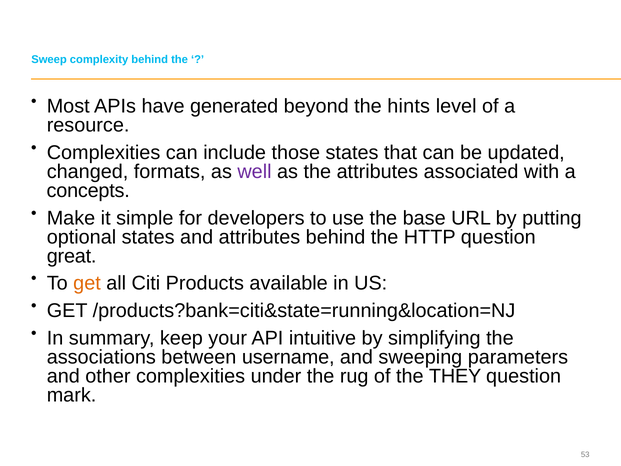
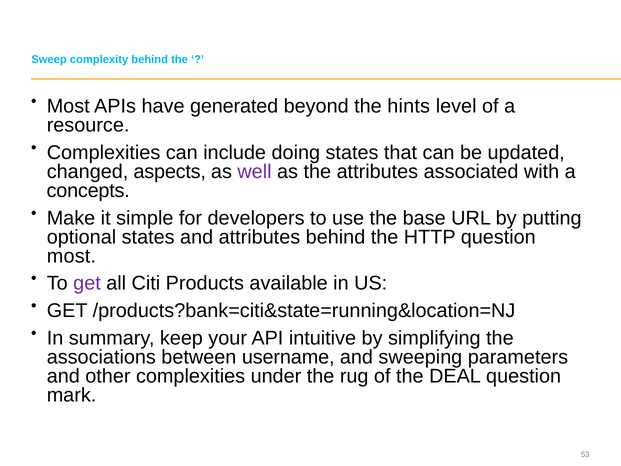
those: those -> doing (296, 153)
formats: formats -> aspects (170, 172)
great: great -> most (71, 256)
get colour: orange -> purple (87, 283)
THEY: THEY -> DEAL (455, 376)
